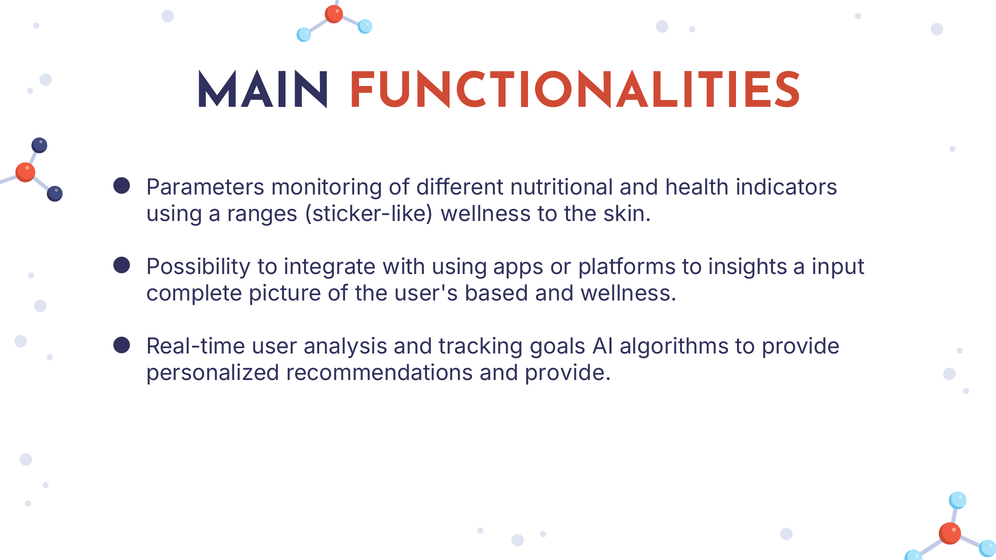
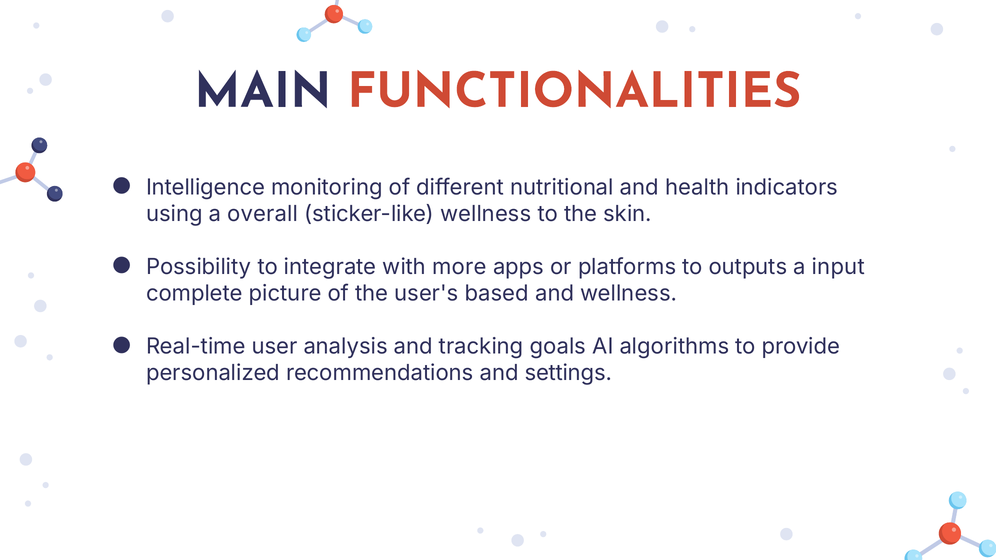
Parameters: Parameters -> Intelligence (206, 188)
ranges: ranges -> overall (263, 214)
with using: using -> more (459, 267)
insights: insights -> outputs (748, 267)
and provide: provide -> settings (568, 373)
